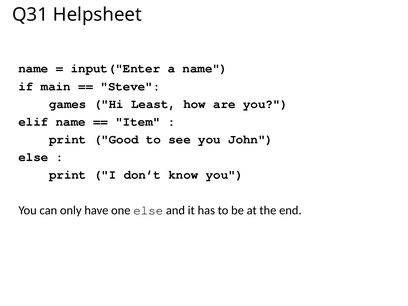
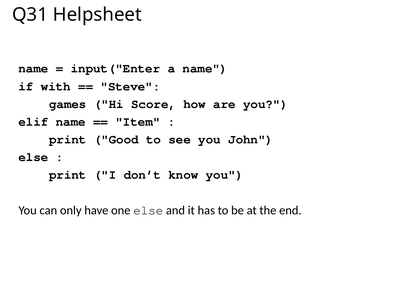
main: main -> with (56, 86)
Least: Least -> Score (154, 104)
